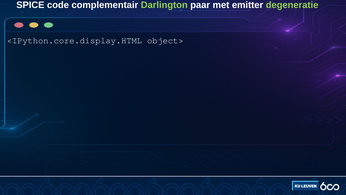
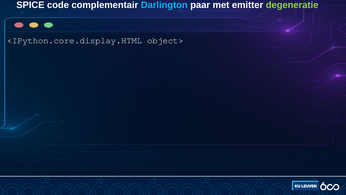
Darlington colour: light green -> light blue (164, 5)
